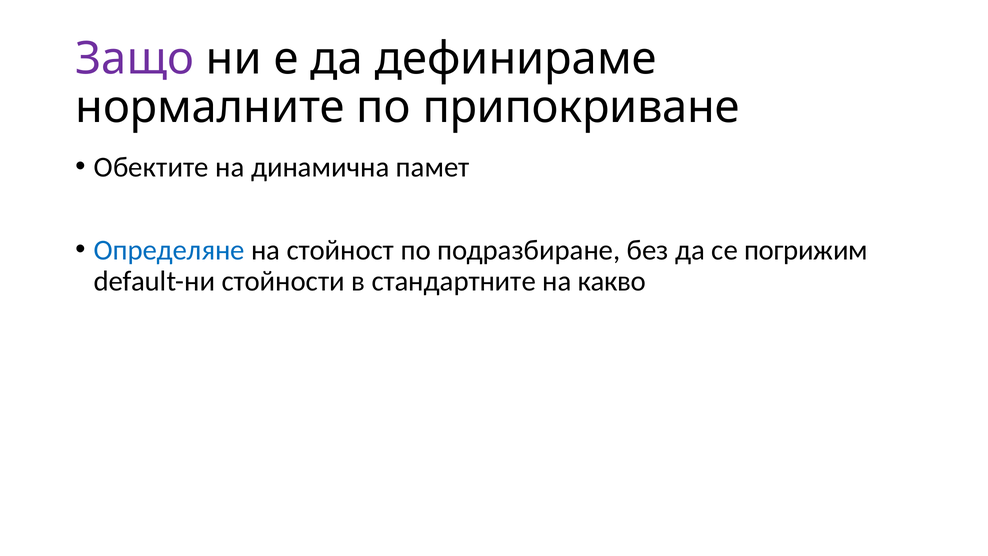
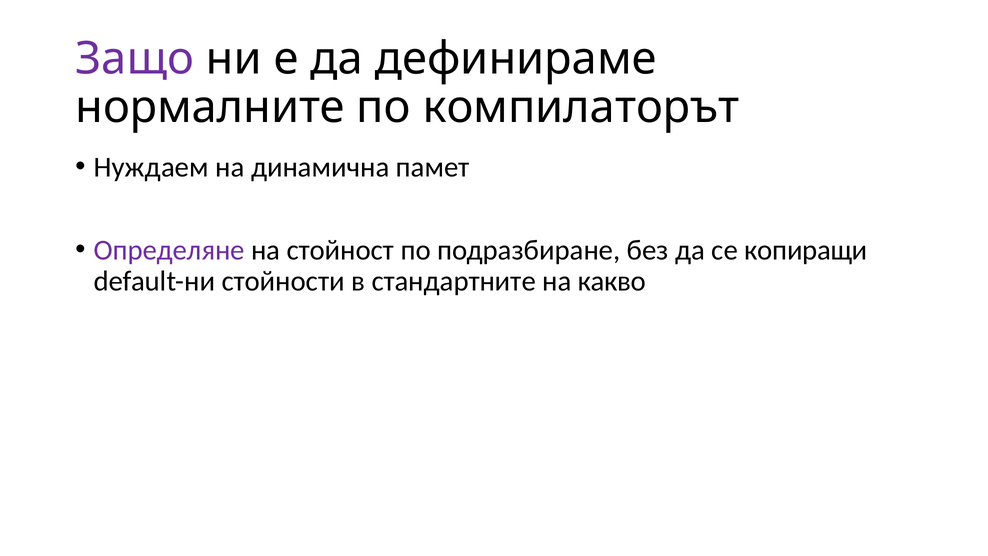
припокриване: припокриване -> компилаторът (581, 107)
Обектите: Обектите -> Нуждаем (151, 167)
Определяне colour: blue -> purple (169, 250)
погрижим: погрижим -> копиращи (806, 250)
